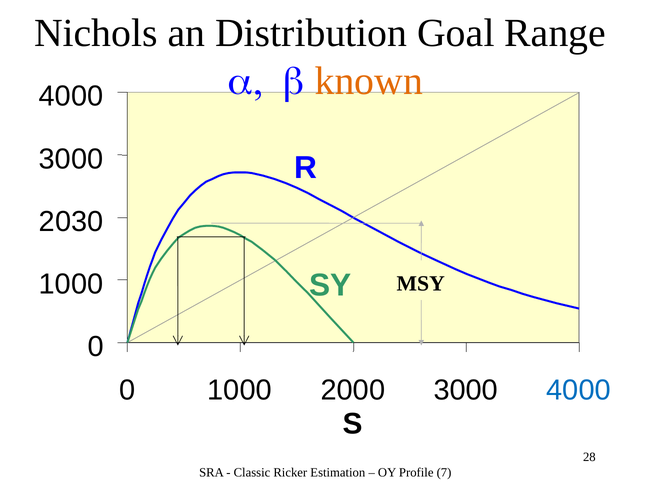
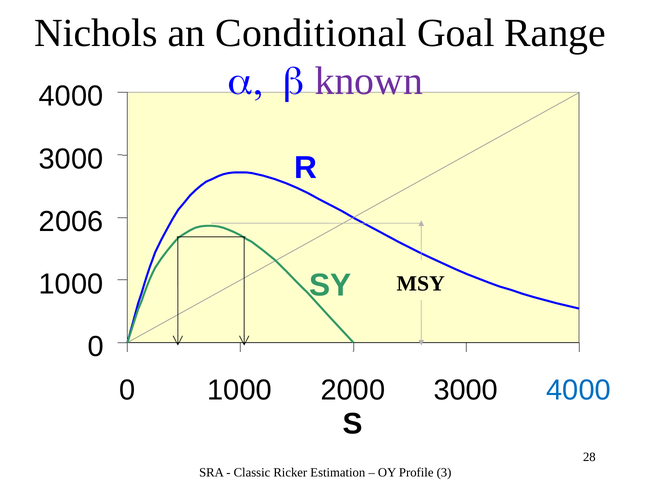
Distribution: Distribution -> Conditional (311, 33)
known colour: orange -> purple (369, 81)
2030: 2030 -> 2006 (71, 221)
7: 7 -> 3 (444, 472)
